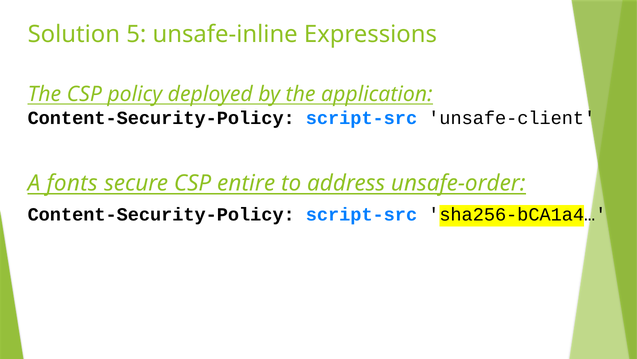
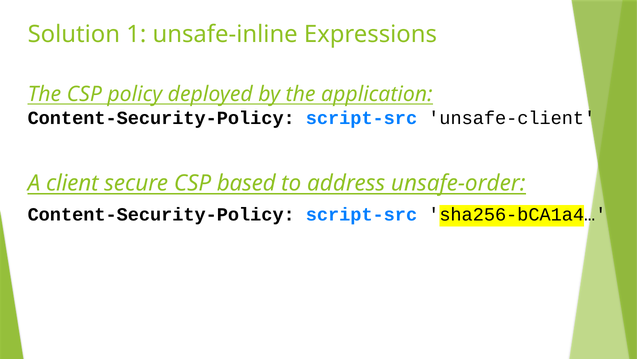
5: 5 -> 1 (136, 34)
fonts: fonts -> client (72, 183)
entire: entire -> based (246, 183)
